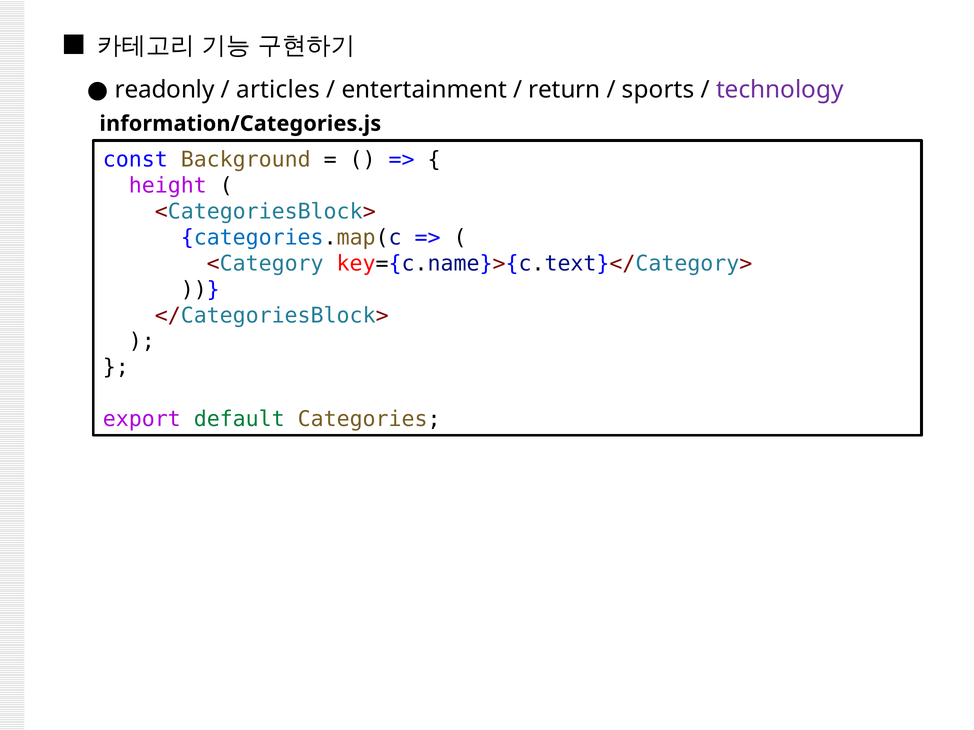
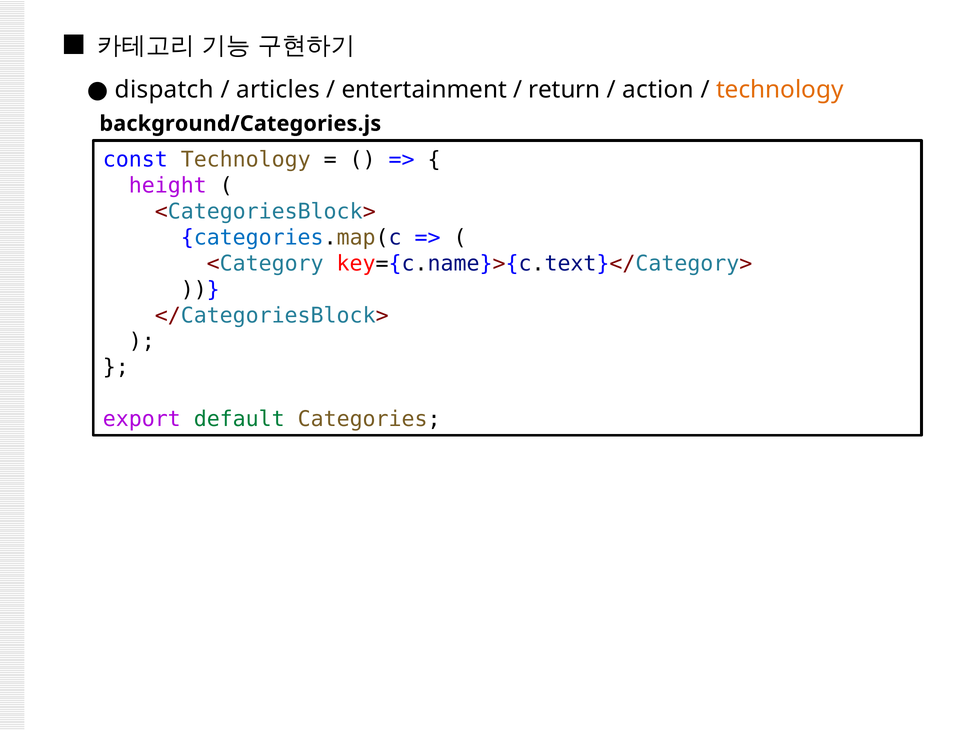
readonly: readonly -> dispatch (164, 90)
sports: sports -> action (658, 90)
technology colour: purple -> orange (780, 90)
information/Categories.js: information/Categories.js -> background/Categories.js (240, 124)
const Background: Background -> Technology (246, 160)
